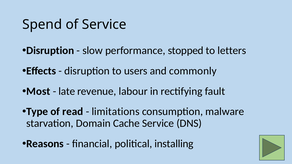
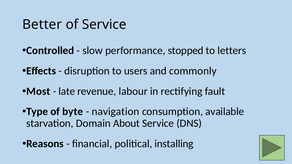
Spend: Spend -> Better (42, 25)
Disruption: Disruption -> Controlled (50, 51)
read: read -> byte (73, 112)
limitations: limitations -> navigation (116, 112)
malware: malware -> available (225, 112)
Cache: Cache -> About (126, 124)
